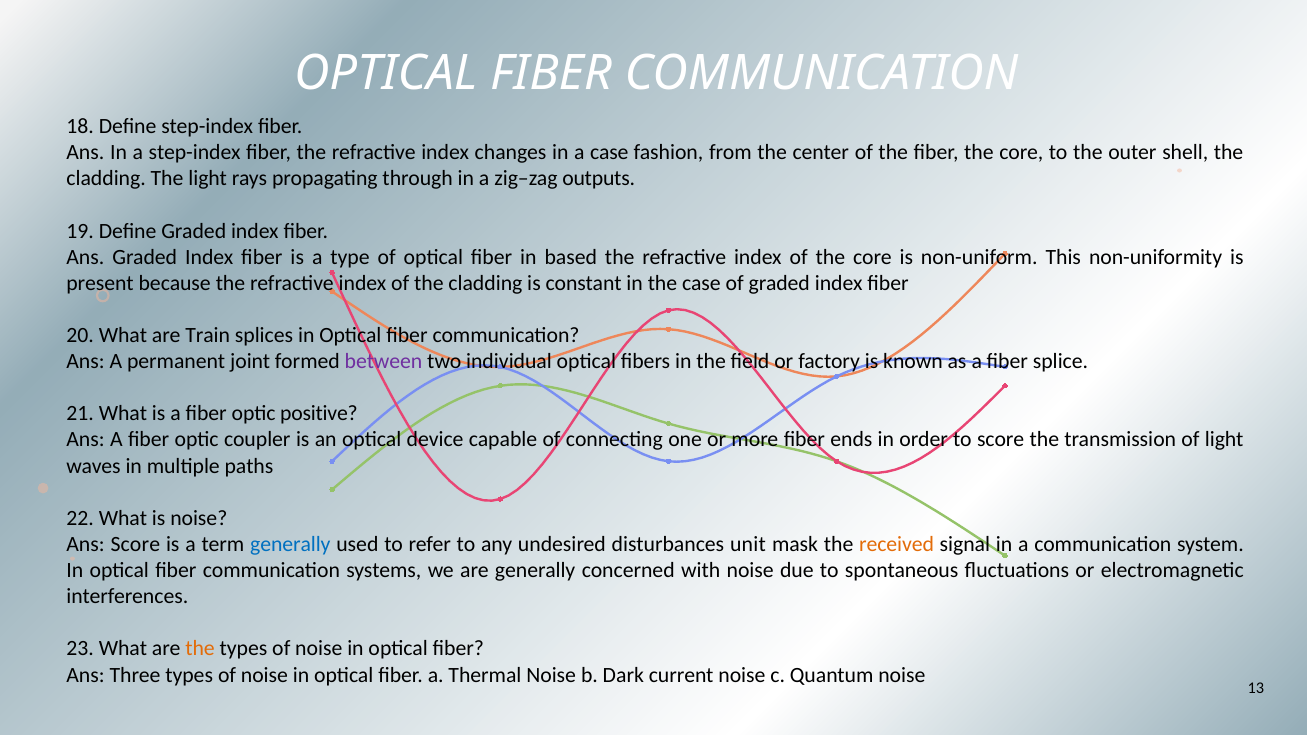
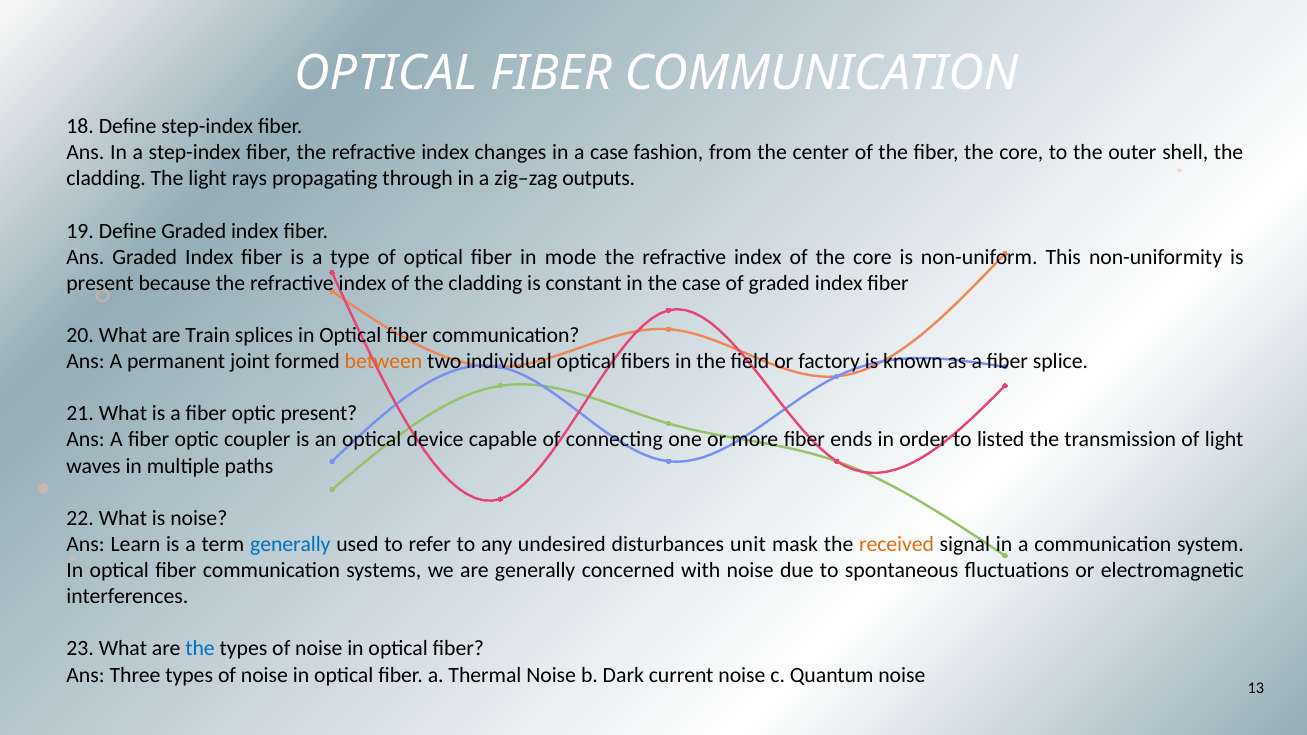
based: based -> mode (571, 257)
between colour: purple -> orange (384, 362)
optic positive: positive -> present (319, 414)
to score: score -> listed (1001, 440)
Ans Score: Score -> Learn (135, 544)
the colour: orange -> blue (200, 649)
